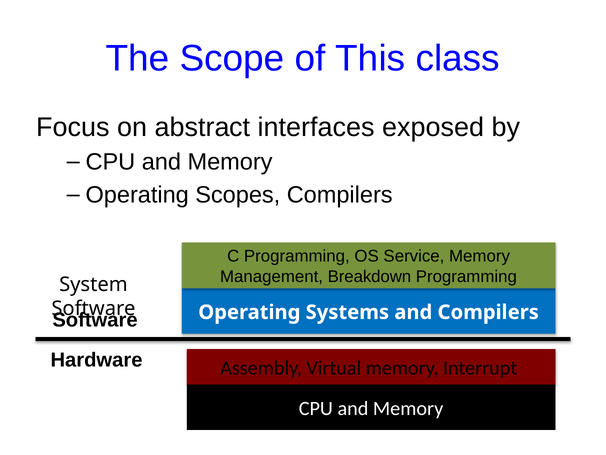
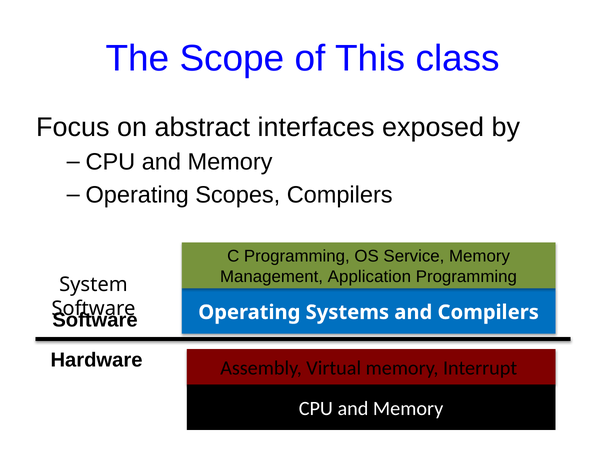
Breakdown: Breakdown -> Application (369, 276)
